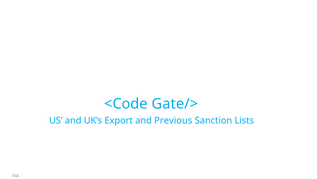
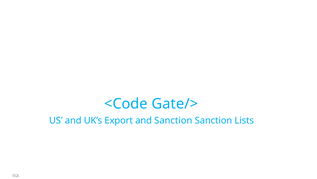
and Previous: Previous -> Sanction (173, 120)
